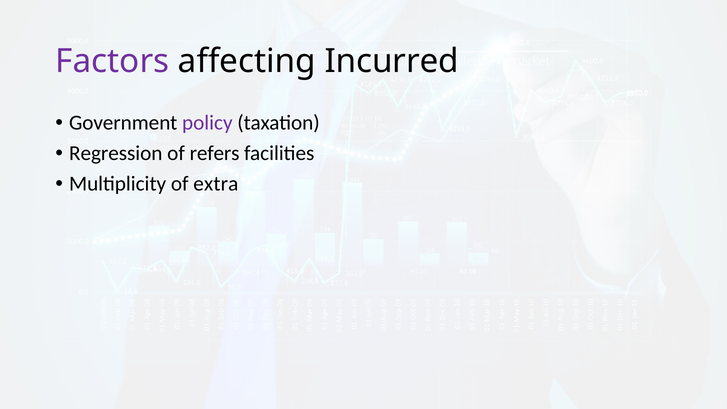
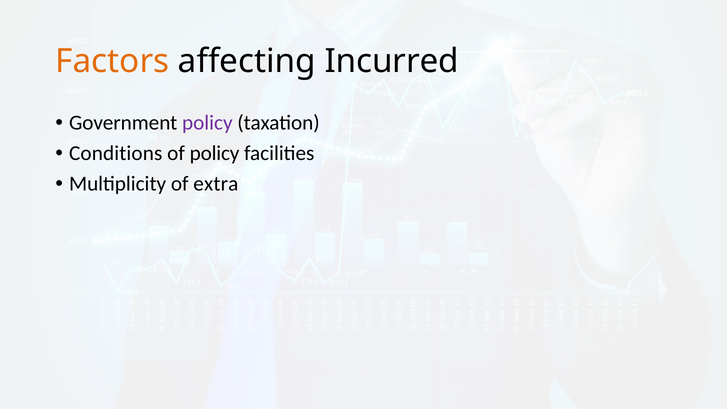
Factors colour: purple -> orange (112, 61)
Regression: Regression -> Conditions (116, 153)
of refers: refers -> policy (215, 153)
